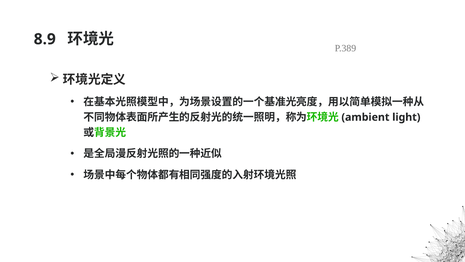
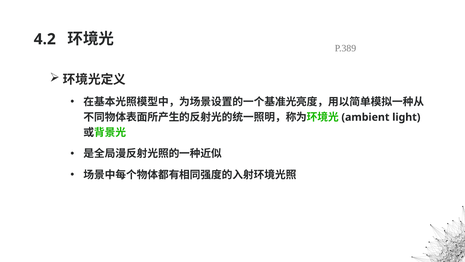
8.9: 8.9 -> 4.2 (45, 39)
